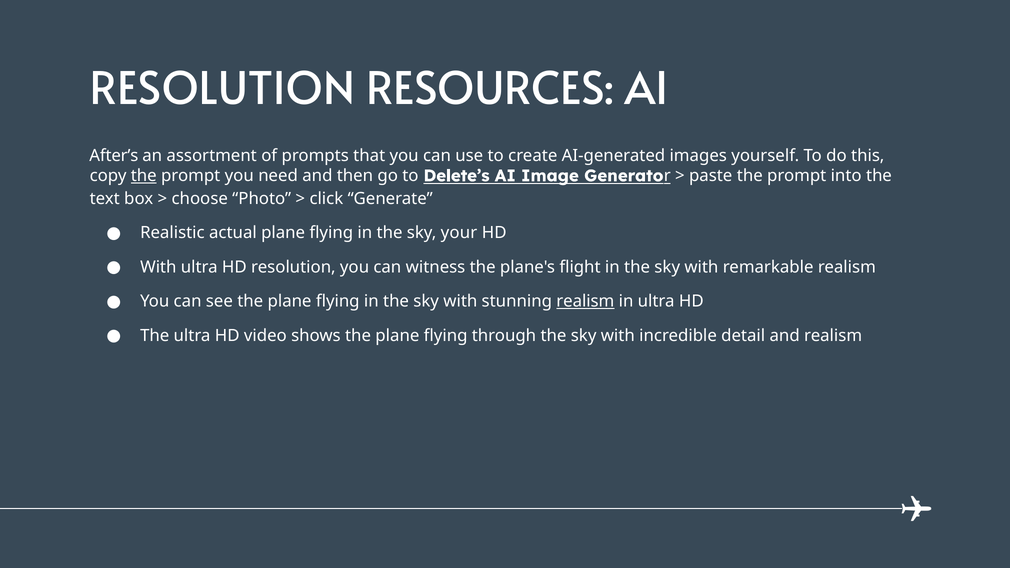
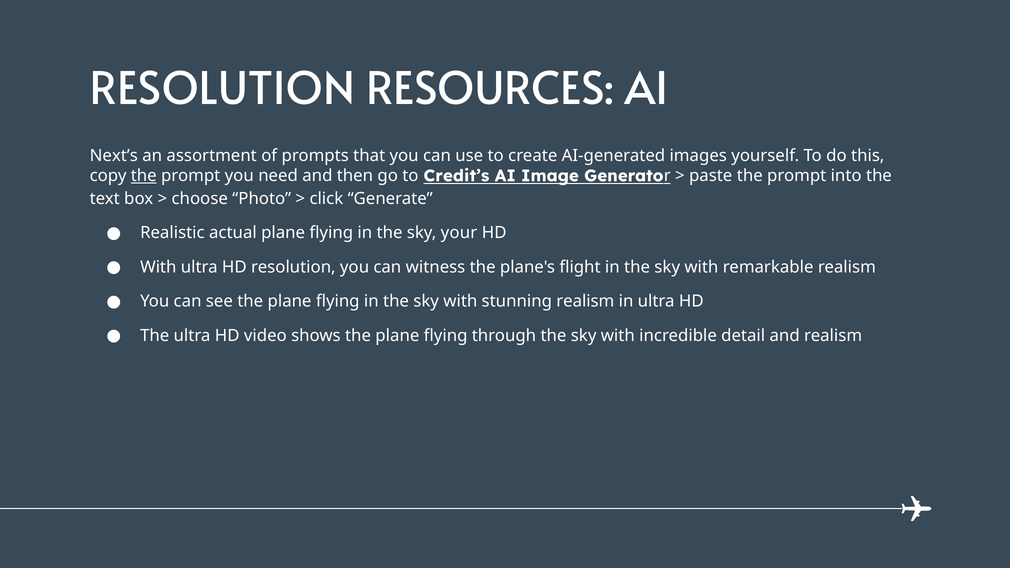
After’s: After’s -> Next’s (114, 156)
Delete’s: Delete’s -> Credit’s (456, 176)
realism underline: present -> none (585, 301)
